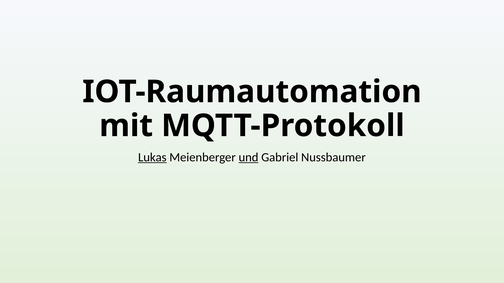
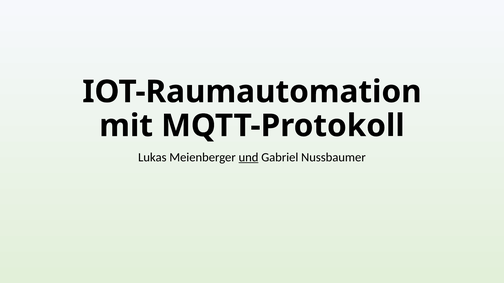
Lukas underline: present -> none (152, 158)
